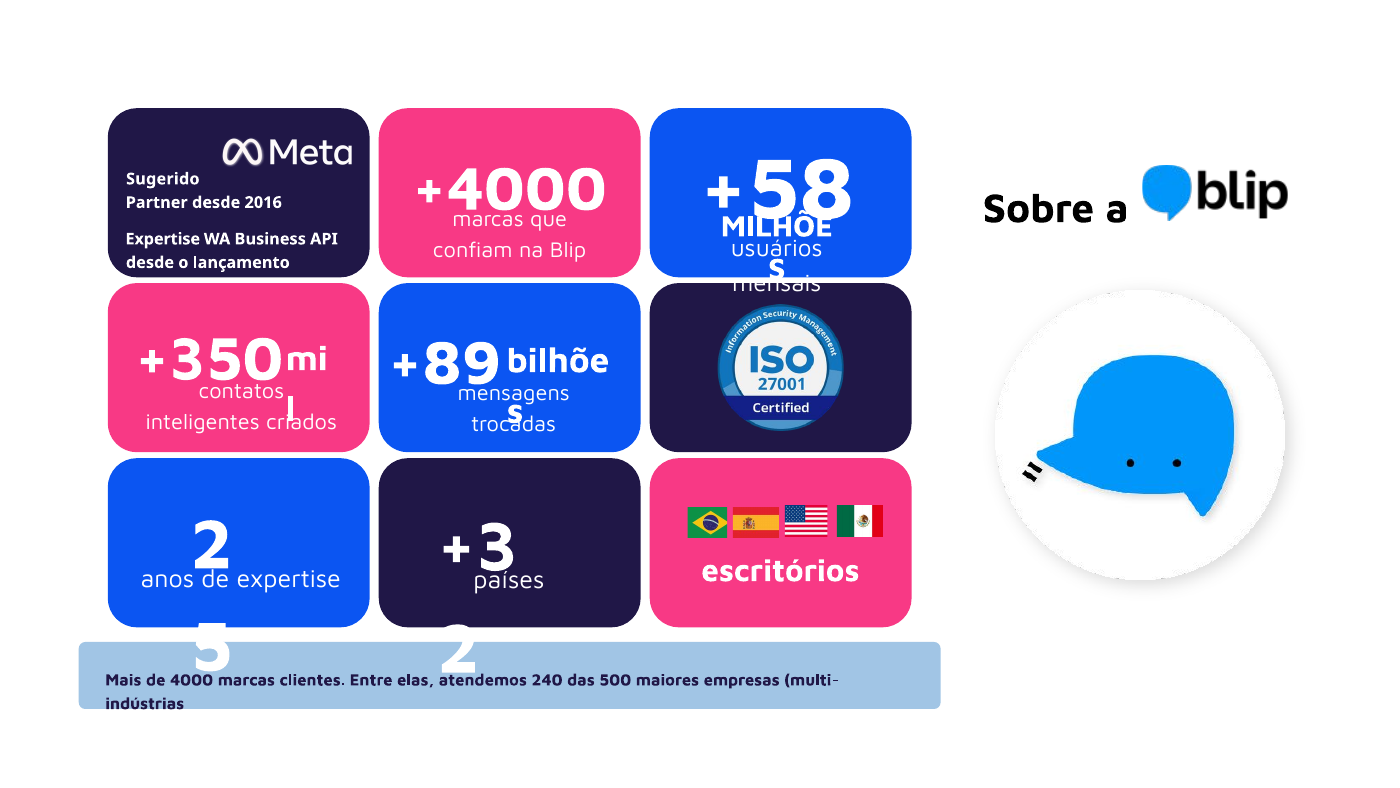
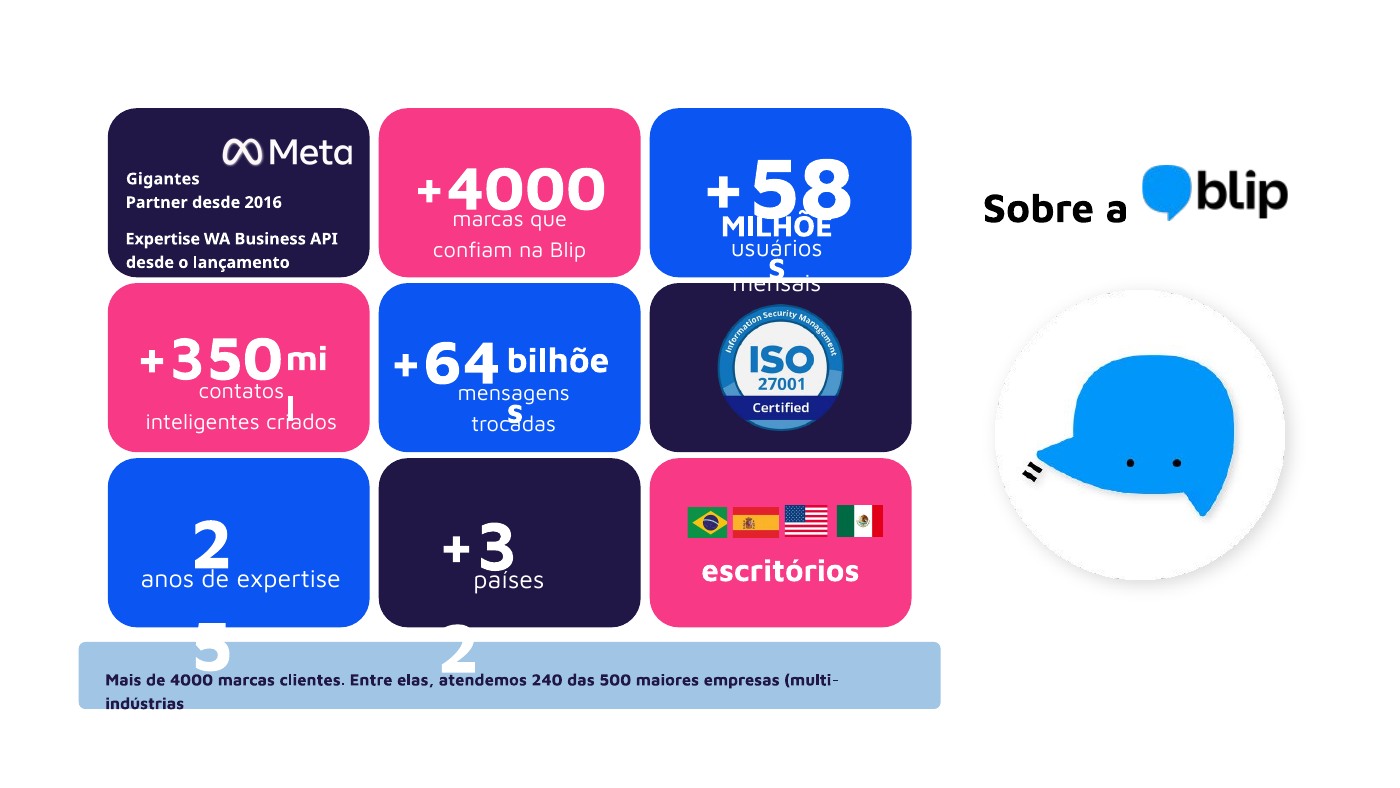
Sugerido: Sugerido -> Gigantes (163, 179)
+89: +89 -> +64 (444, 363)
